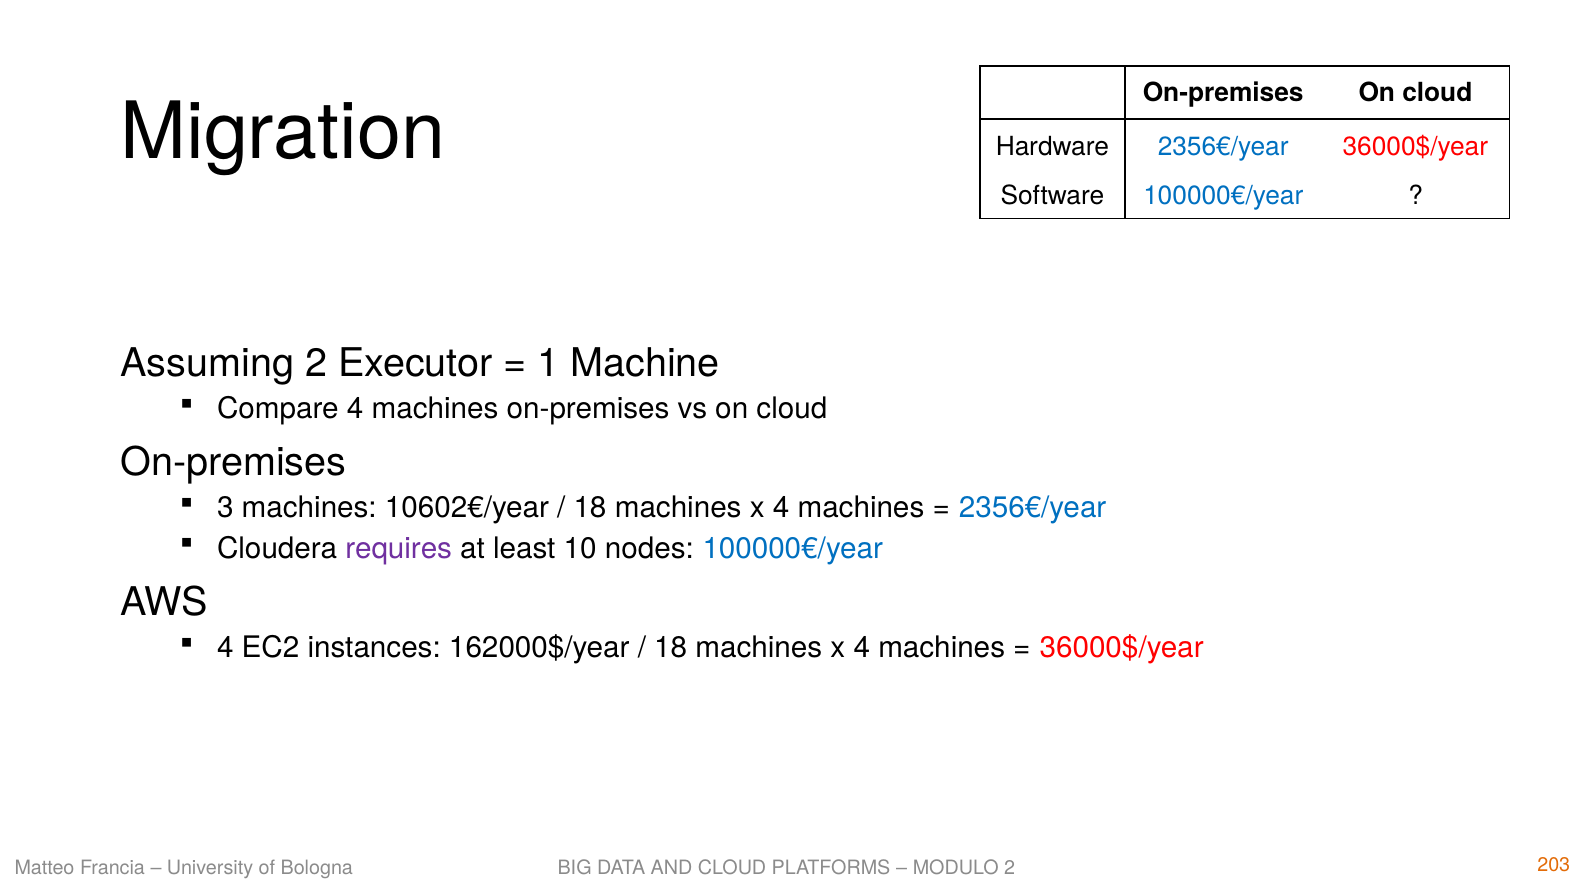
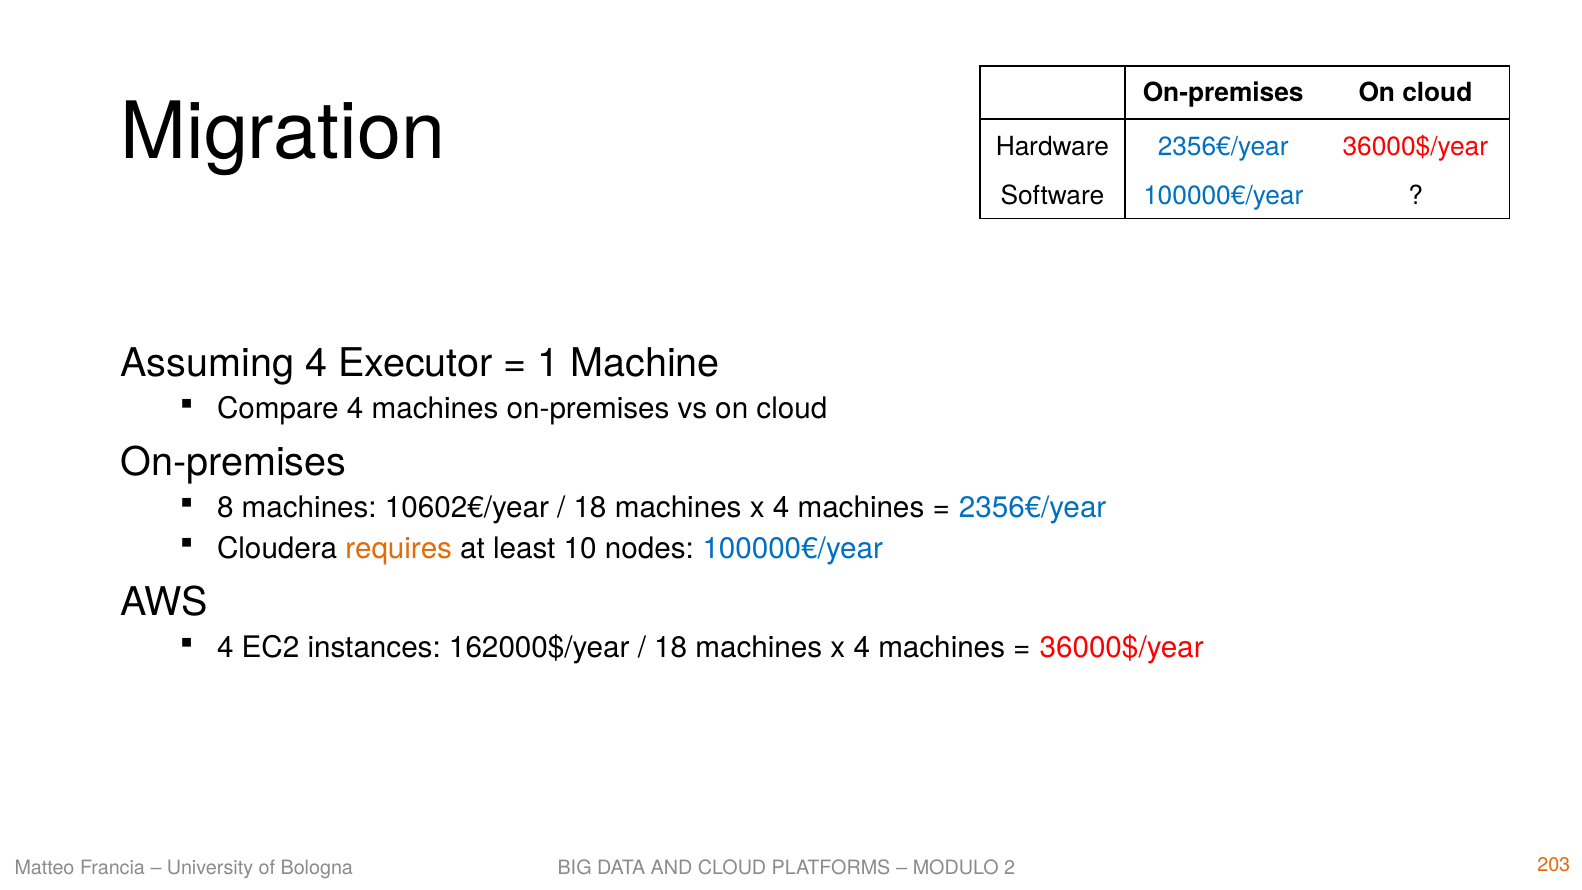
Assuming 2: 2 -> 4 (316, 363)
3: 3 -> 8 (225, 508)
requires colour: purple -> orange (399, 548)
